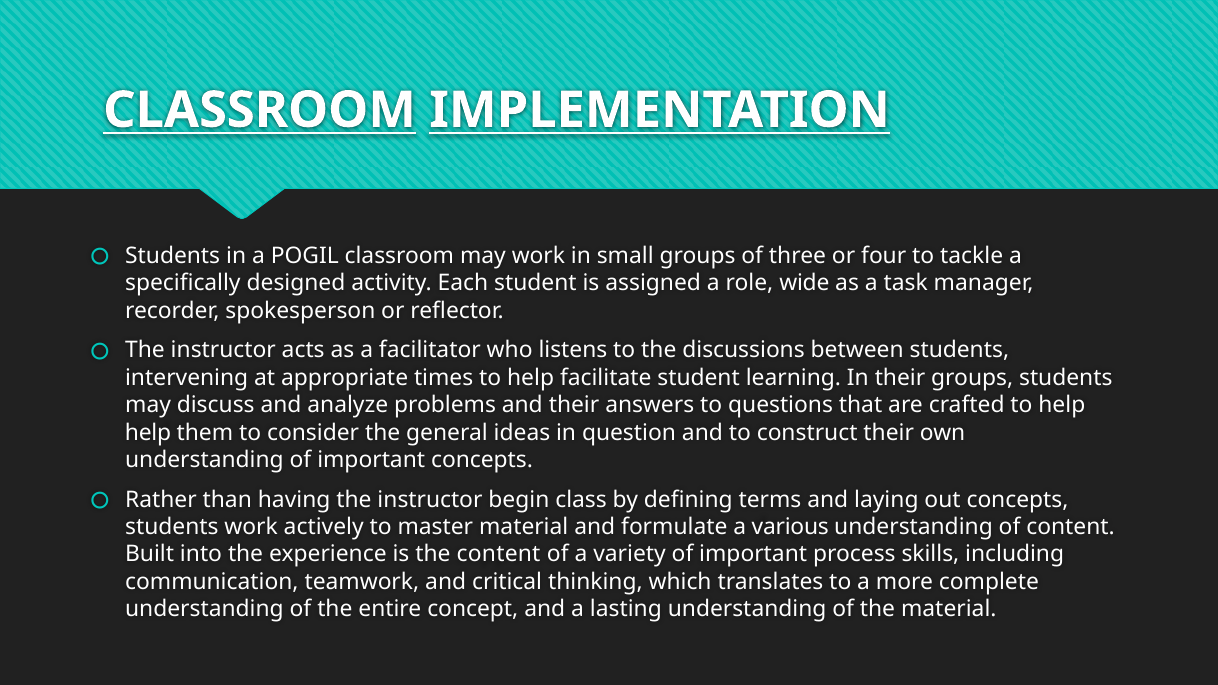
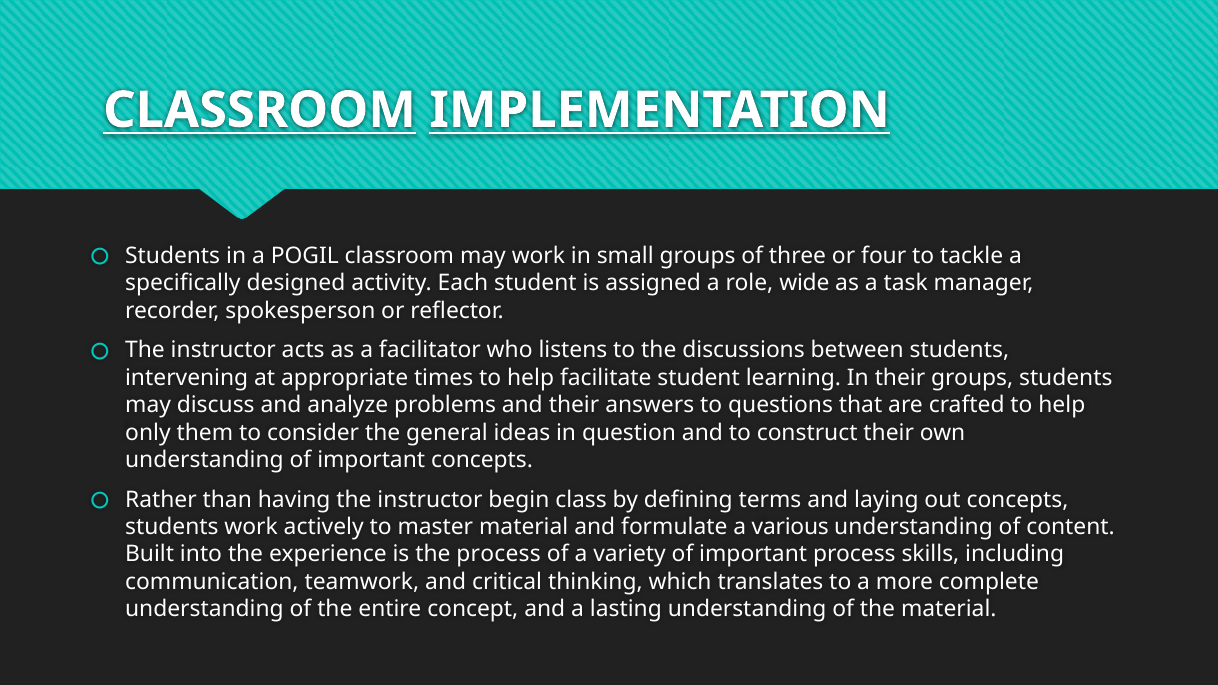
help: help -> only (148, 433)
the content: content -> process (499, 554)
